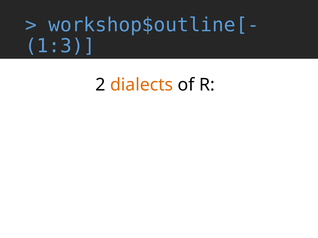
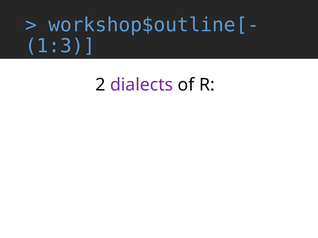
dialects colour: orange -> purple (142, 85)
